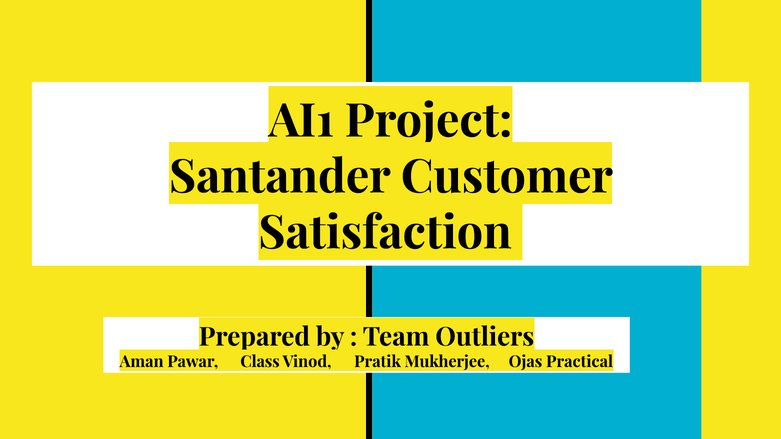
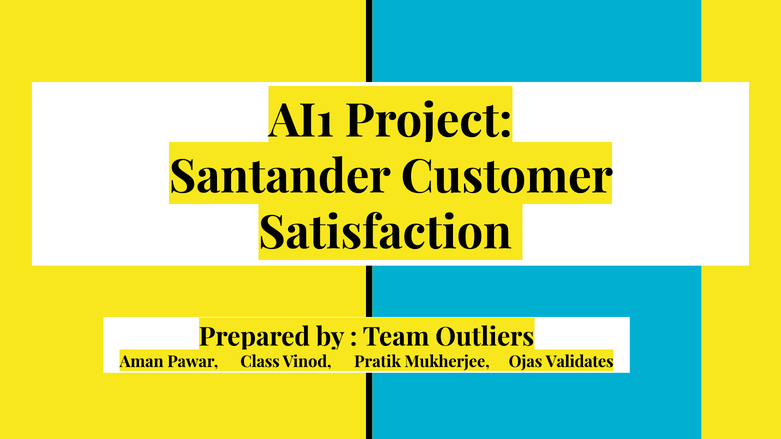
Practical: Practical -> Validates (580, 362)
